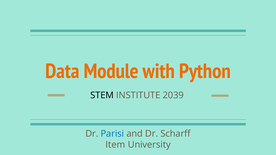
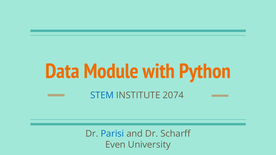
STEM colour: black -> blue (102, 95)
2039: 2039 -> 2074 (173, 95)
Item: Item -> Even (115, 145)
